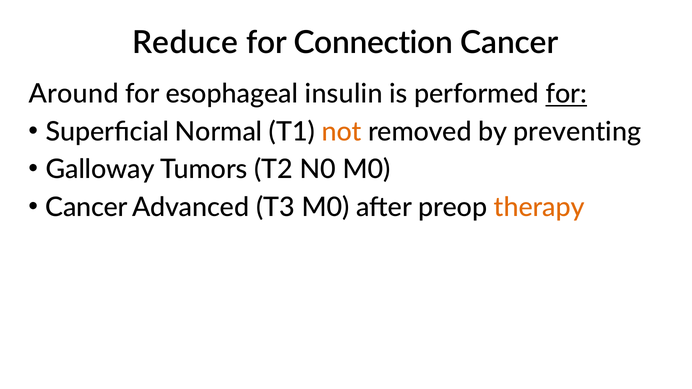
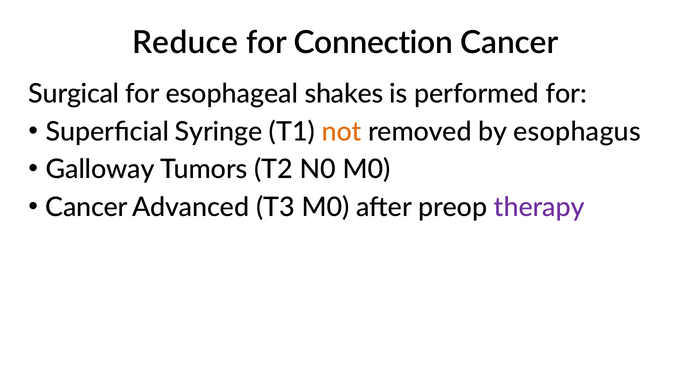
Around: Around -> Surgical (74, 94)
insulin: insulin -> shakes (344, 94)
for underline: present -> none (566, 94)
Normal: Normal -> Syringe (219, 132)
preventing: preventing -> esophagus (577, 132)
therapy colour: orange -> purple (539, 207)
